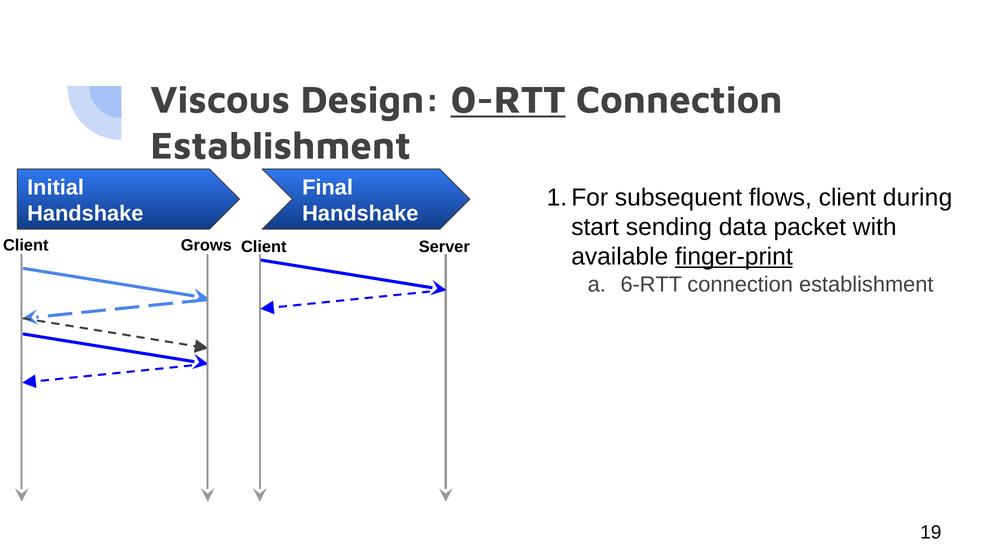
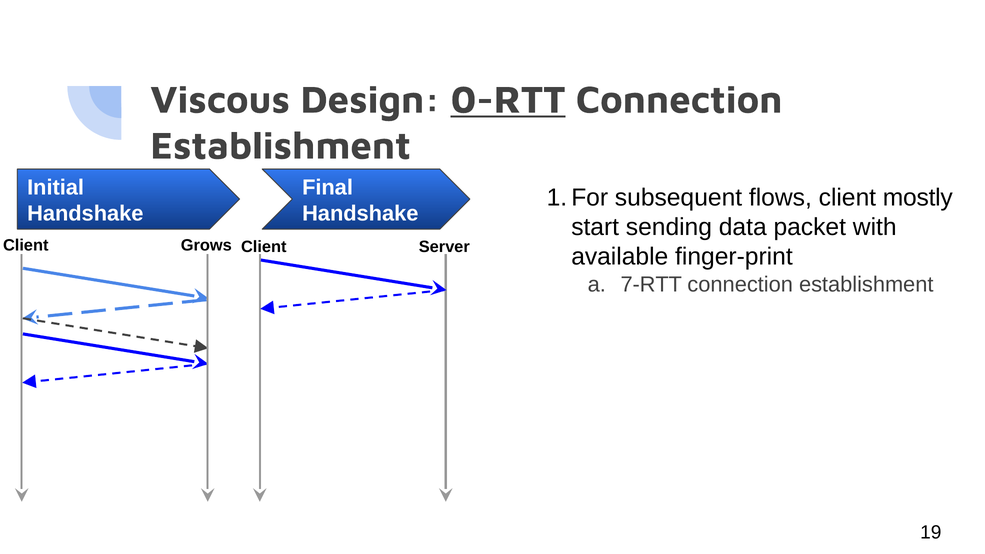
during: during -> mostly (918, 198)
finger-print underline: present -> none (734, 257)
6-RTT: 6-RTT -> 7-RTT (651, 285)
